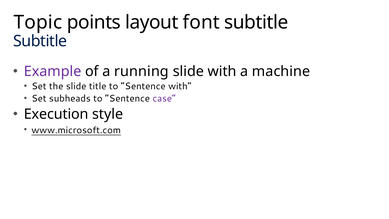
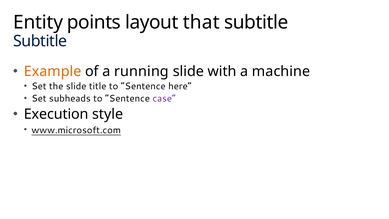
Topic: Topic -> Entity (38, 22)
font: font -> that (201, 22)
Example colour: purple -> orange (53, 71)
Sentence with: with -> here (180, 86)
